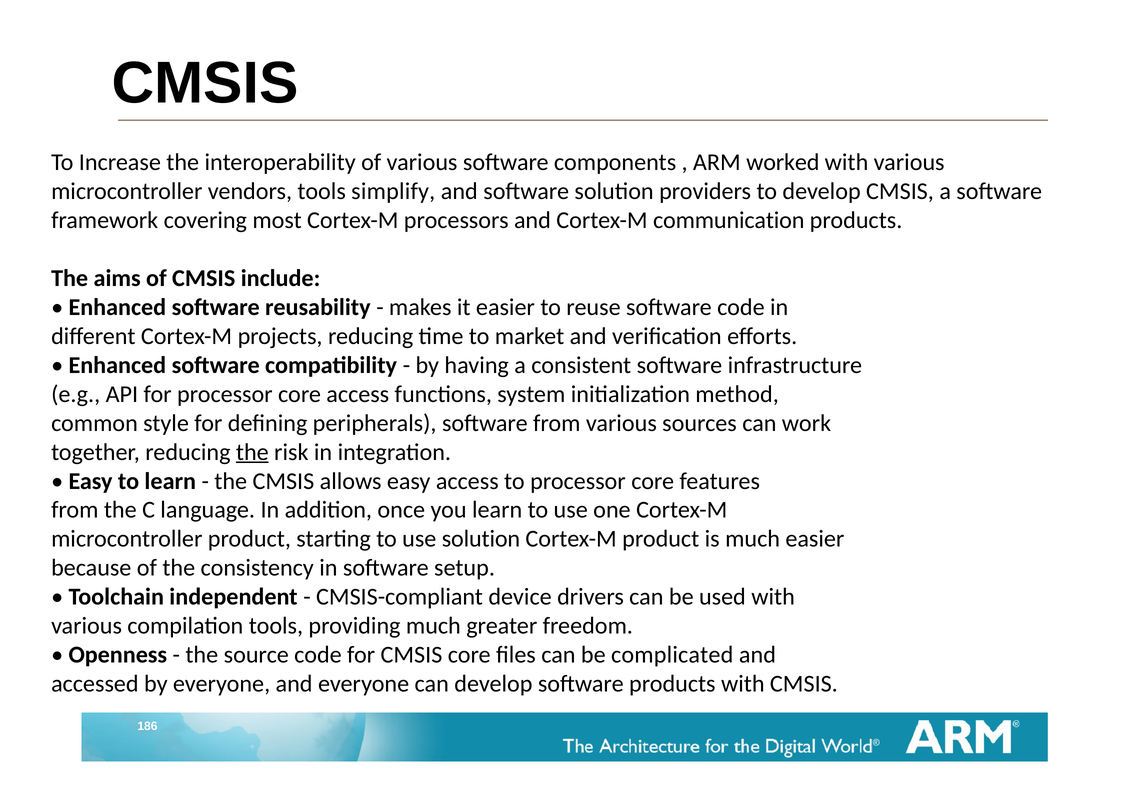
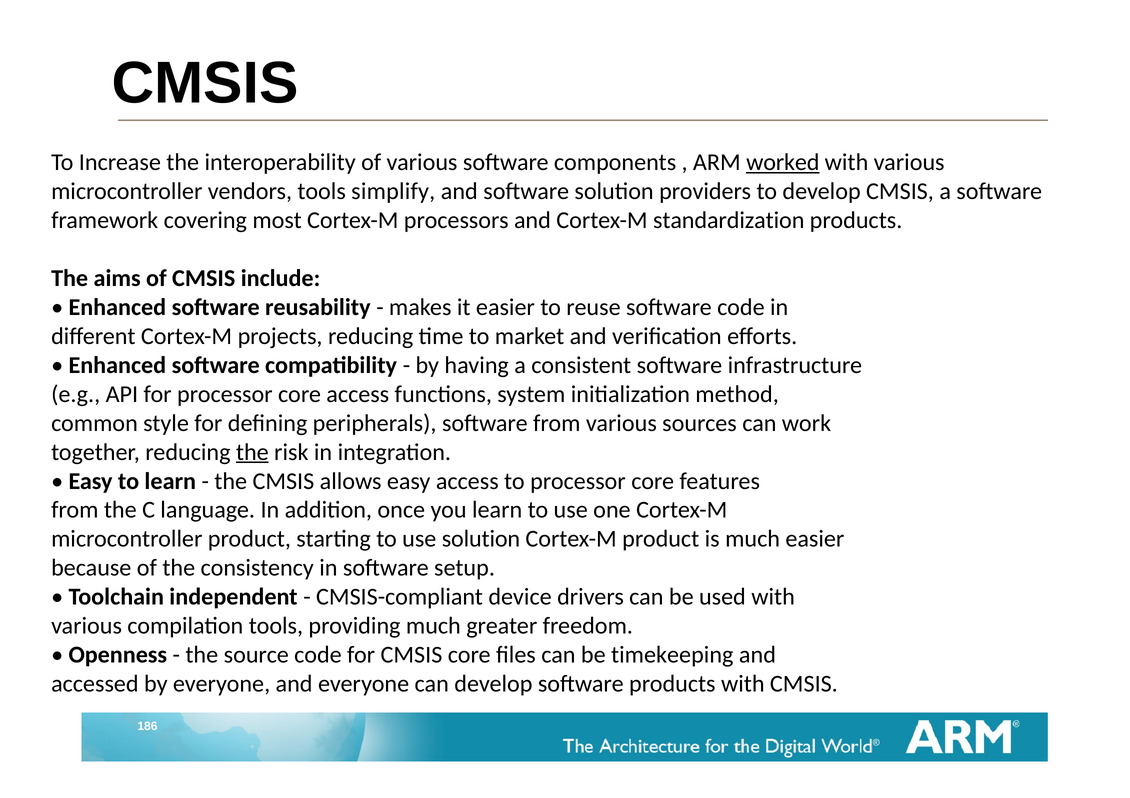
worked underline: none -> present (783, 162)
communication: communication -> standardization (729, 220)
complicated: complicated -> timekeeping (672, 655)
